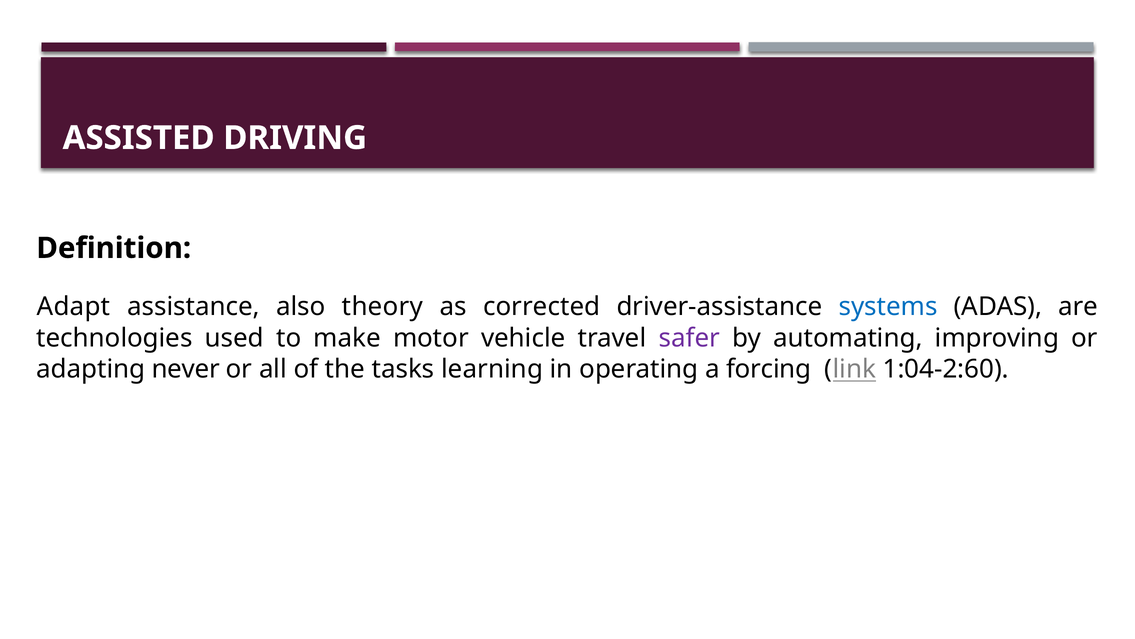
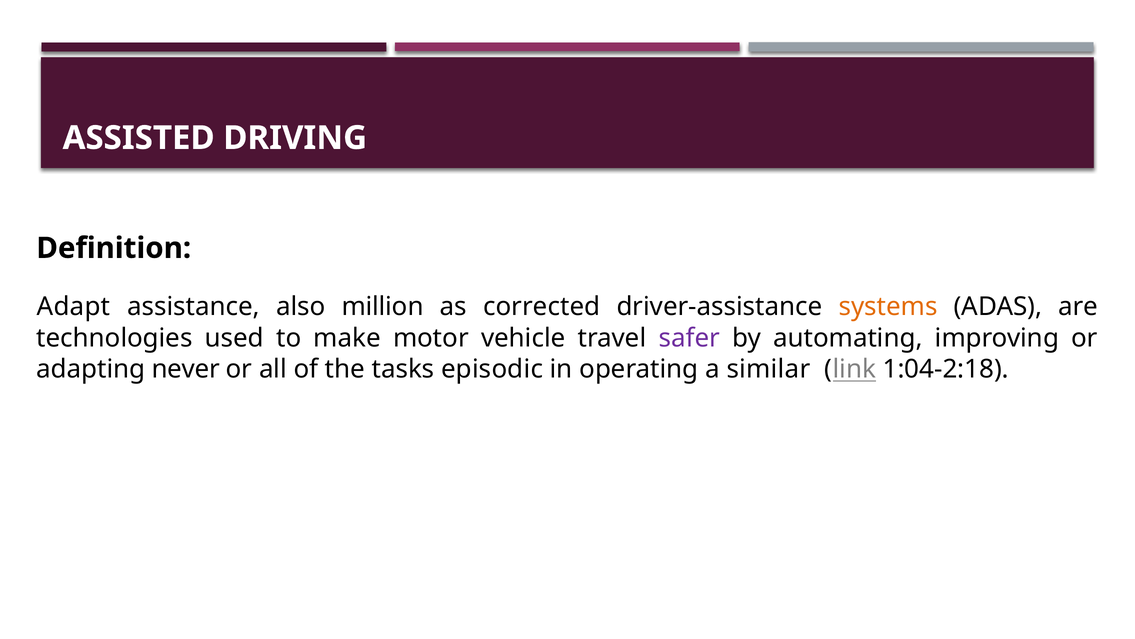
theory: theory -> million (383, 307)
systems colour: blue -> orange (888, 307)
learning: learning -> episodic (492, 369)
forcing: forcing -> similar (768, 369)
1:04-2:60: 1:04-2:60 -> 1:04-2:18 (946, 369)
